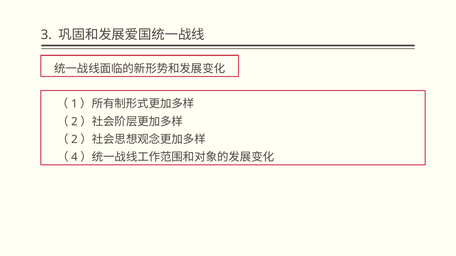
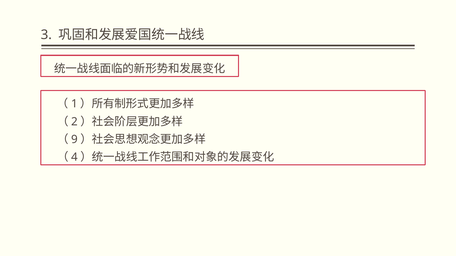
2: 2 -> 9 (74, 140)
